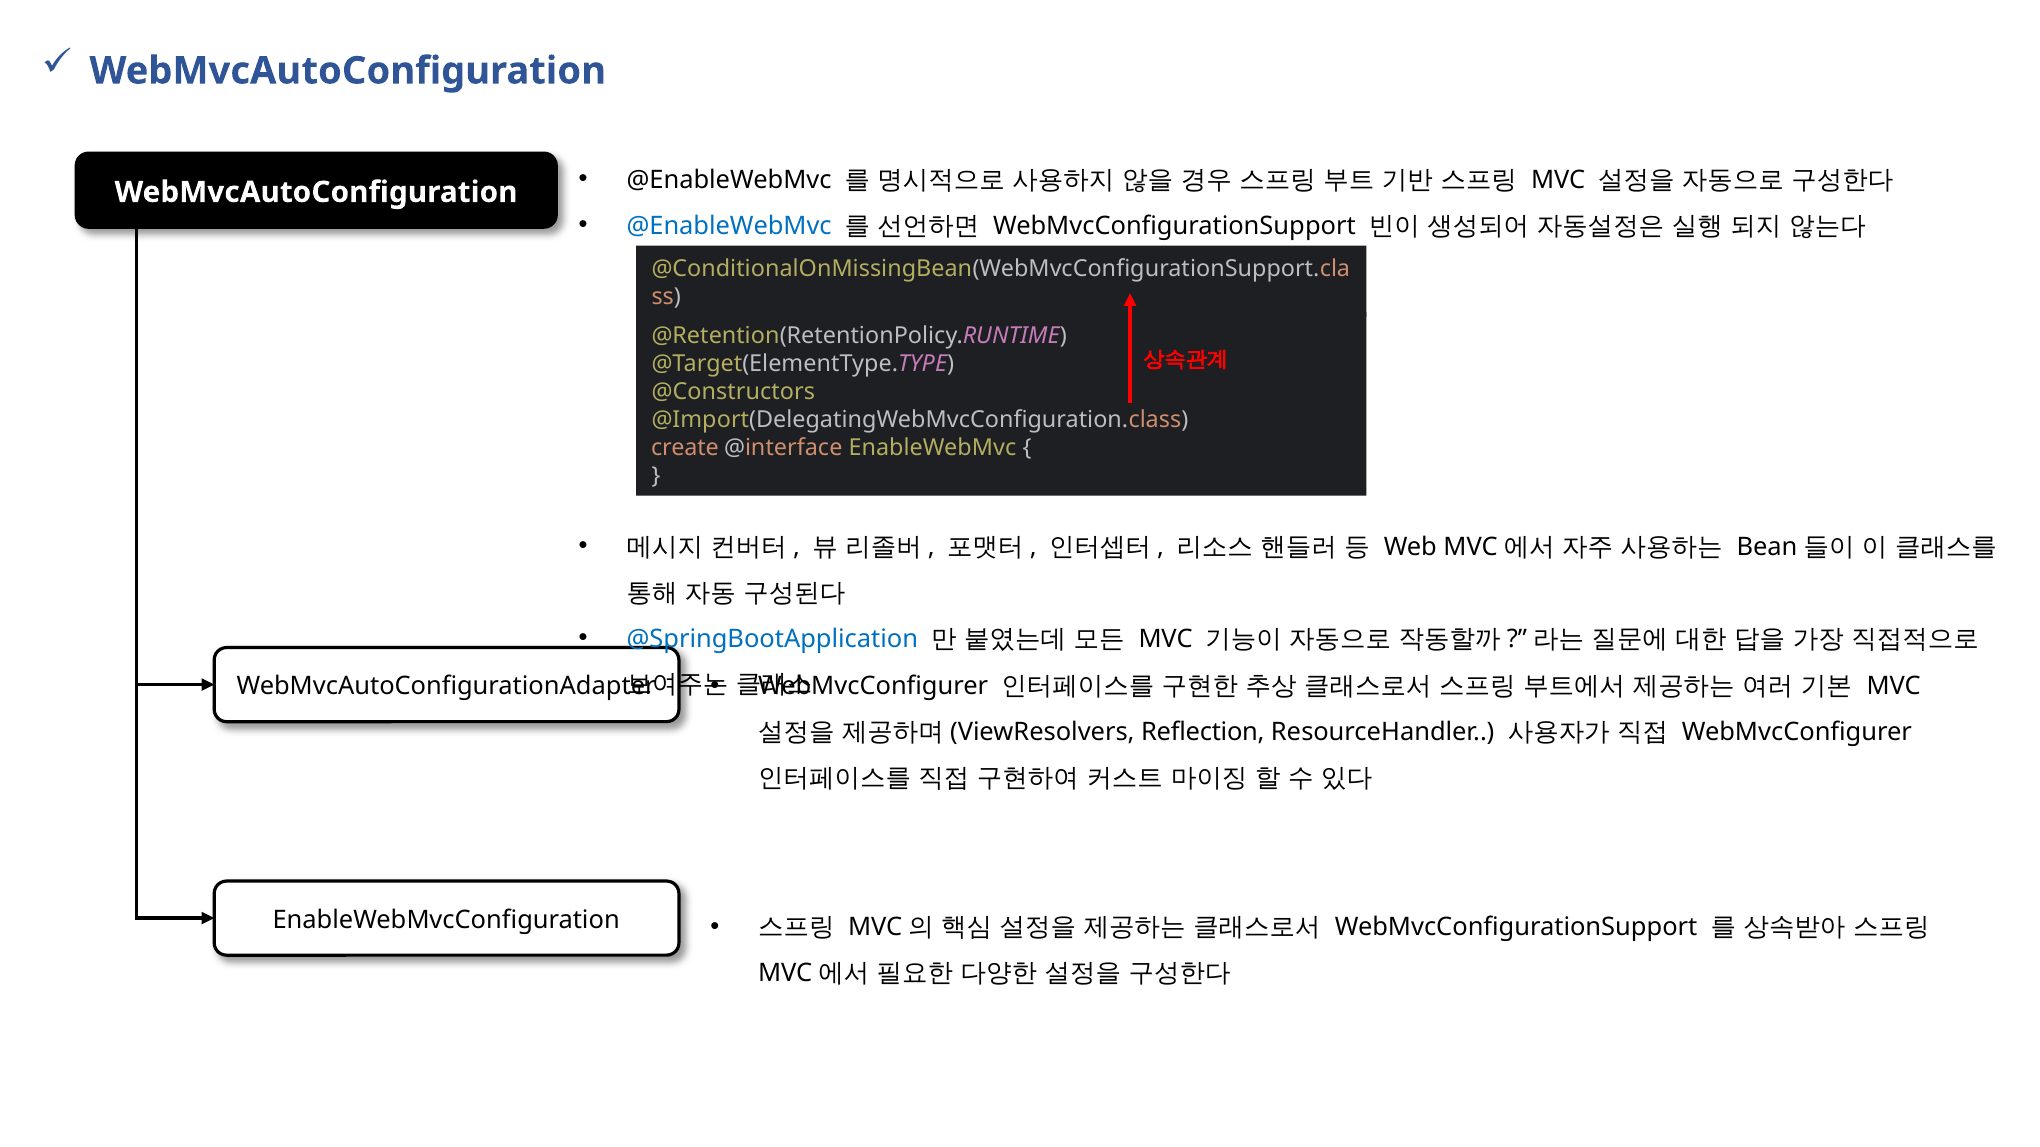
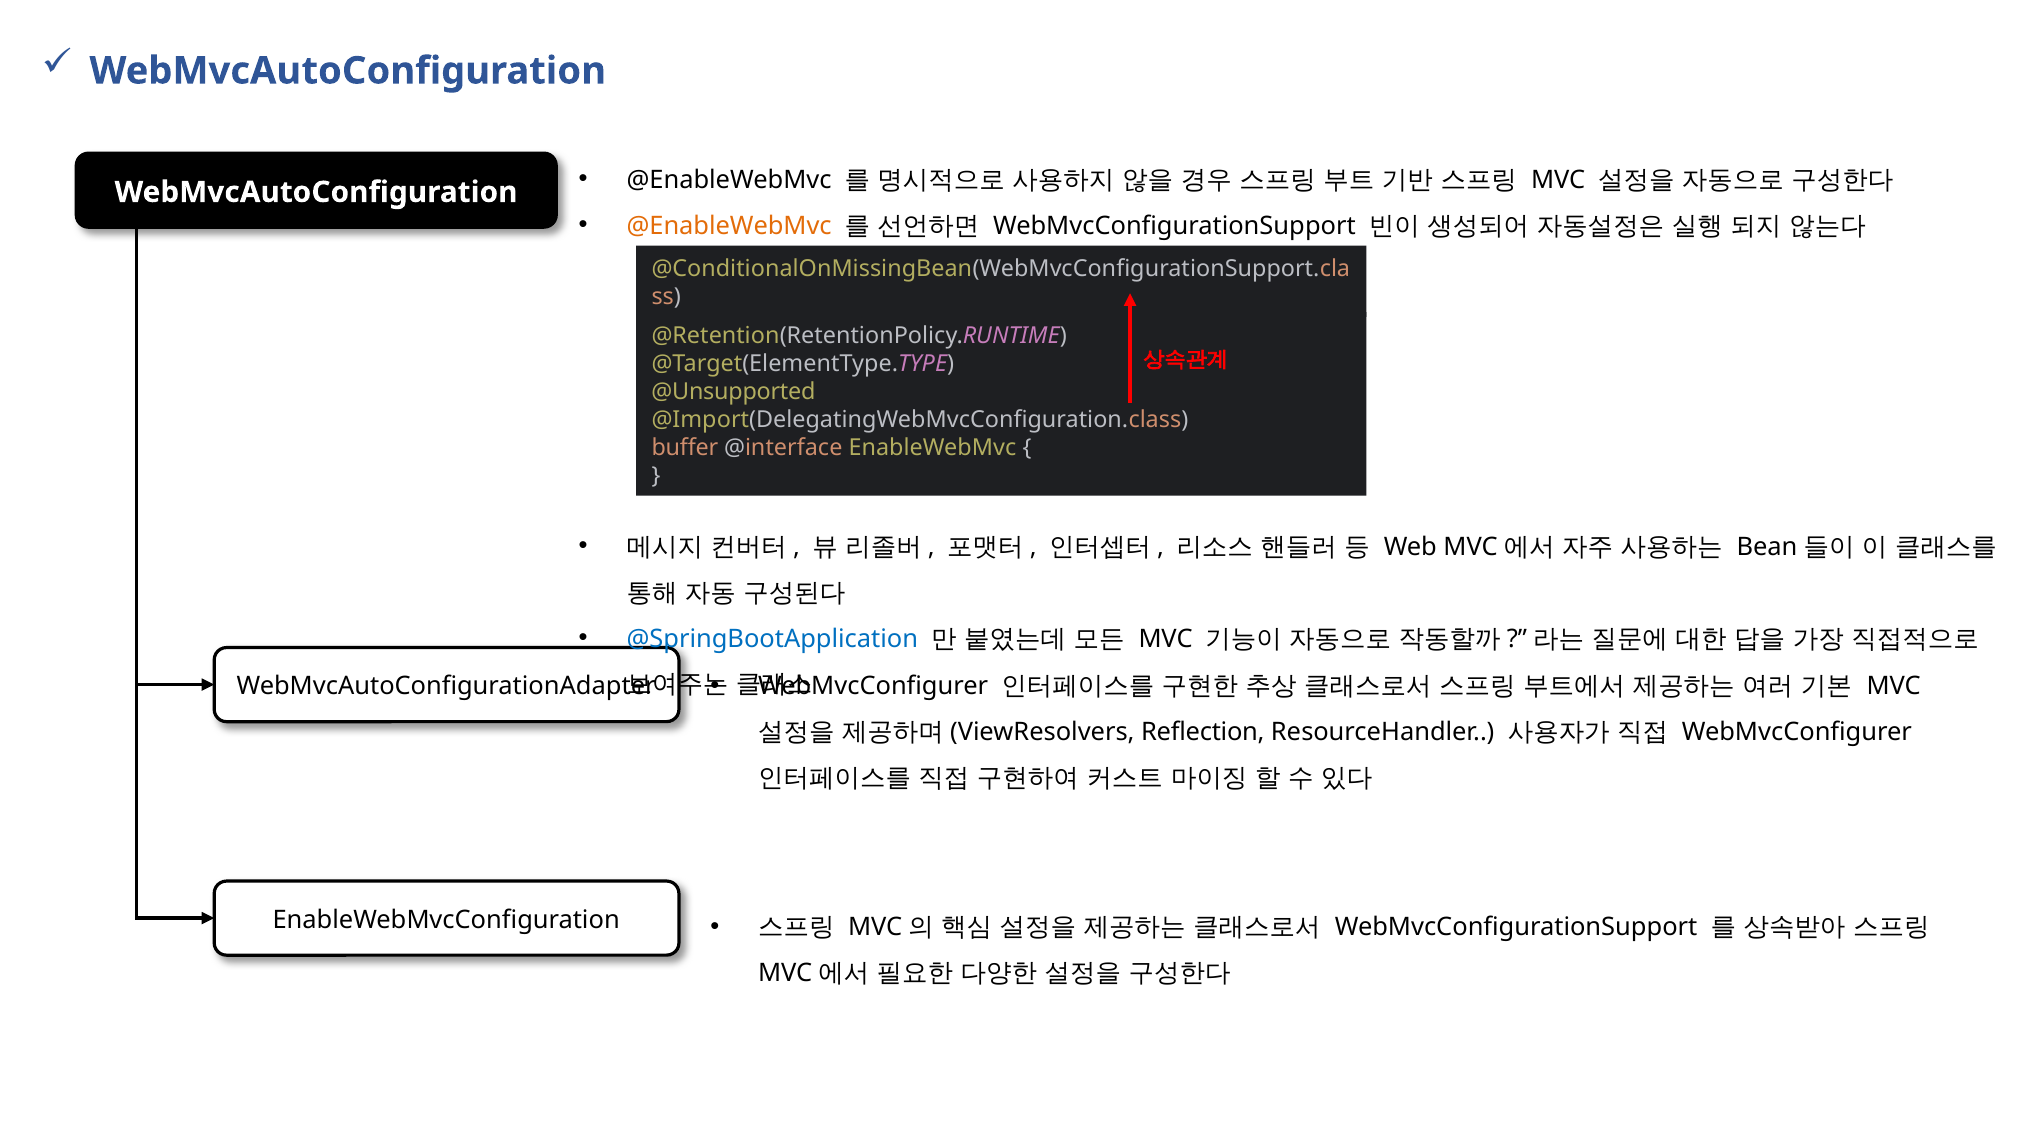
@EnableWebMvc colour: blue -> orange (729, 226)
@Constructors: @Constructors -> @Unsupported (733, 392)
create: create -> buffer (685, 448)
